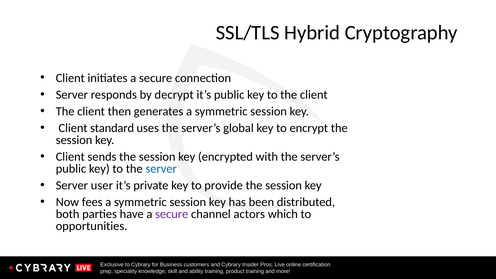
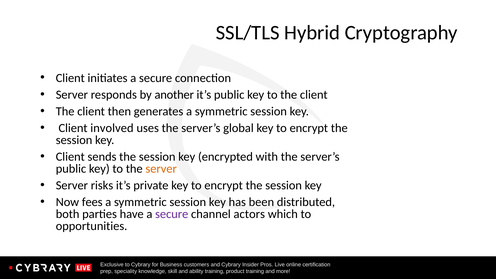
decrypt: decrypt -> another (174, 95)
standard: standard -> involved (112, 128)
server colour: blue -> orange (161, 169)
user: user -> risks (102, 185)
private key to provide: provide -> encrypt (224, 185)
